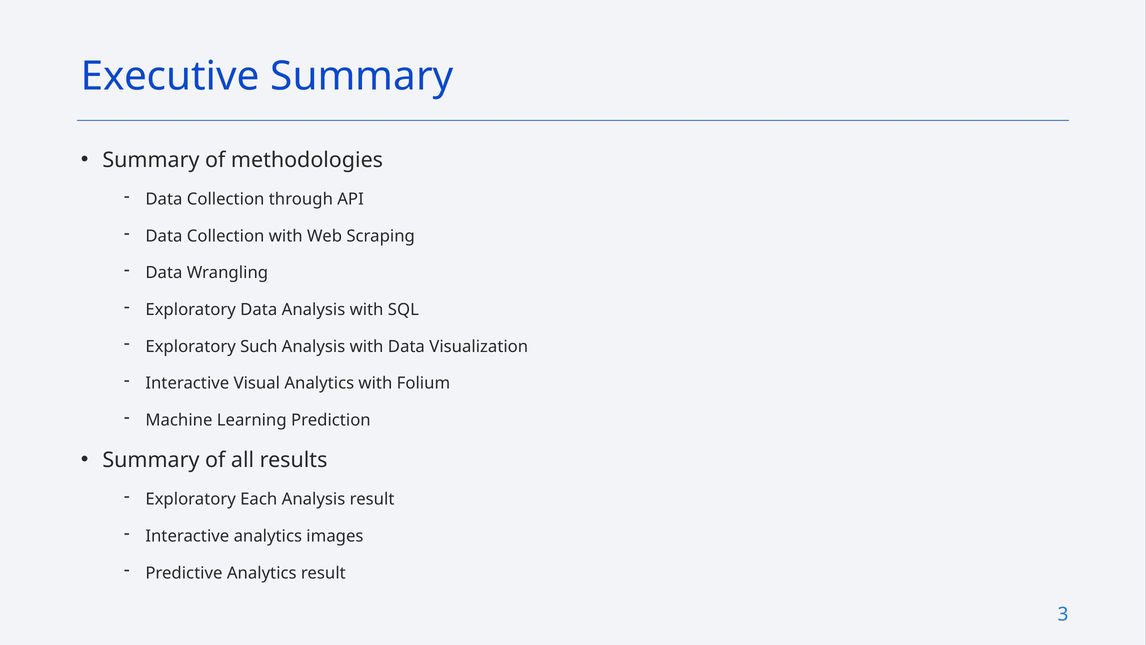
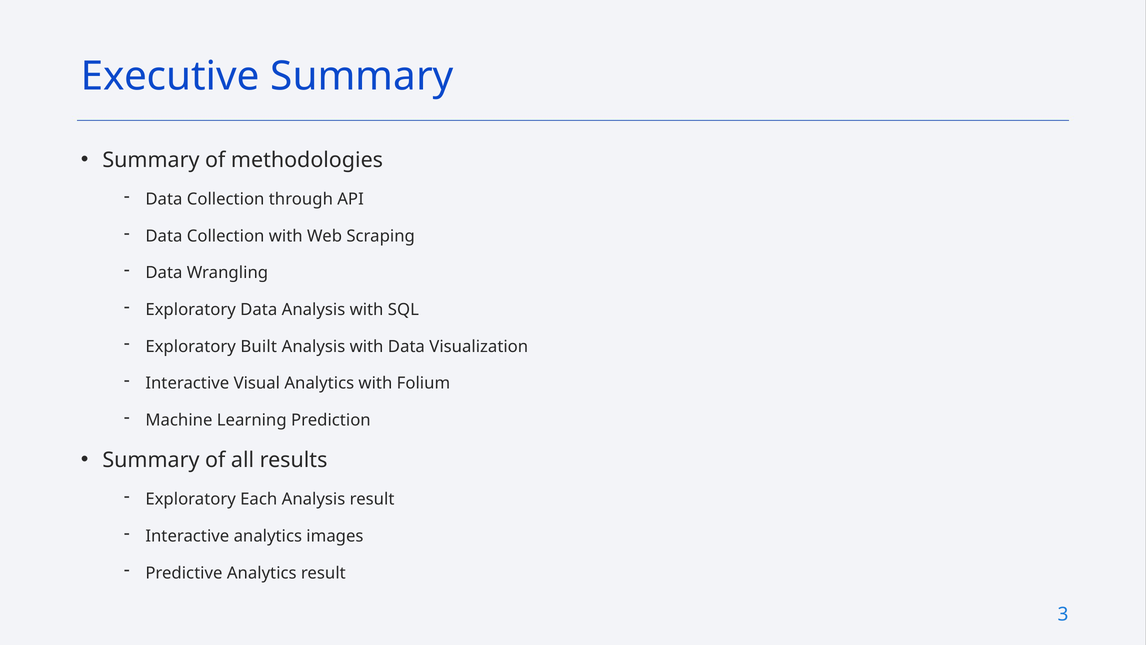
Such: Such -> Built (259, 346)
